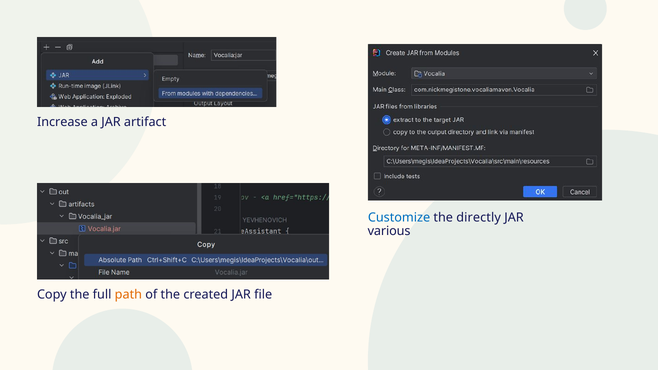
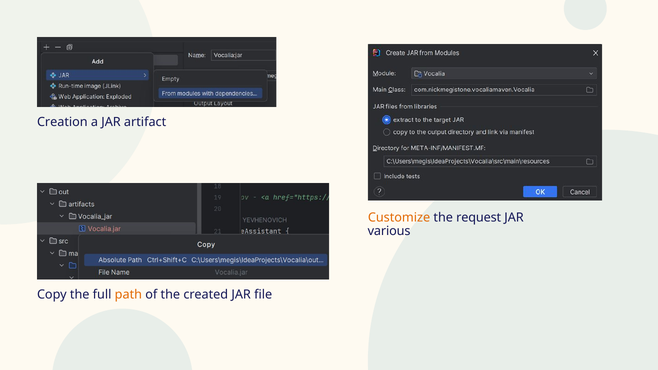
Increase: Increase -> Creation (62, 122)
Customize colour: blue -> orange (399, 218)
directly: directly -> request (479, 218)
